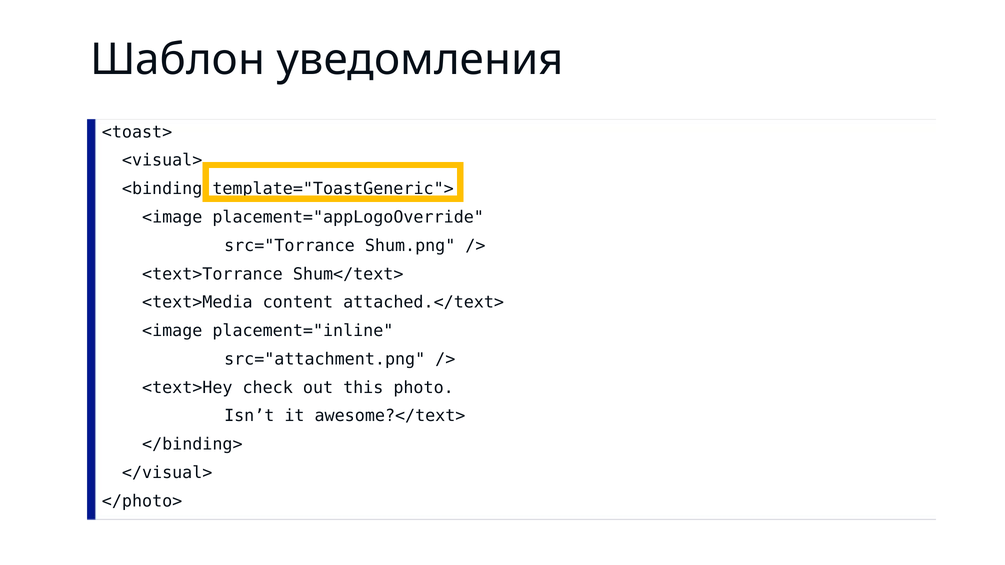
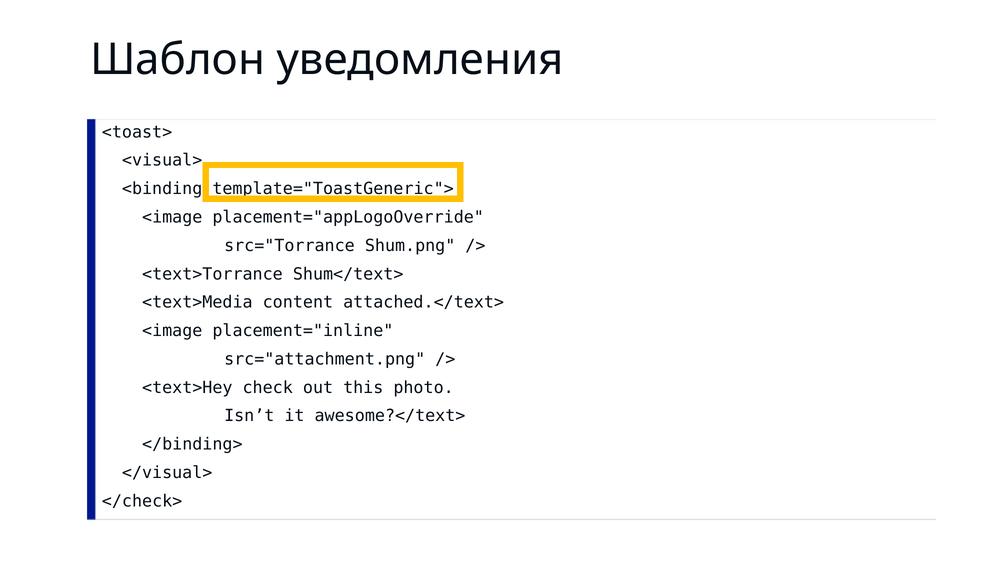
</photo>: </photo> -> </check> (142, 501)
